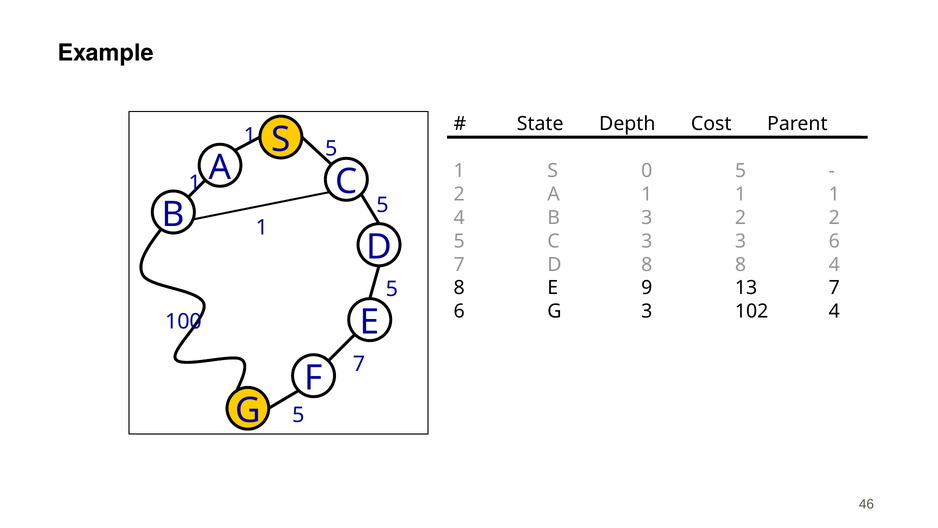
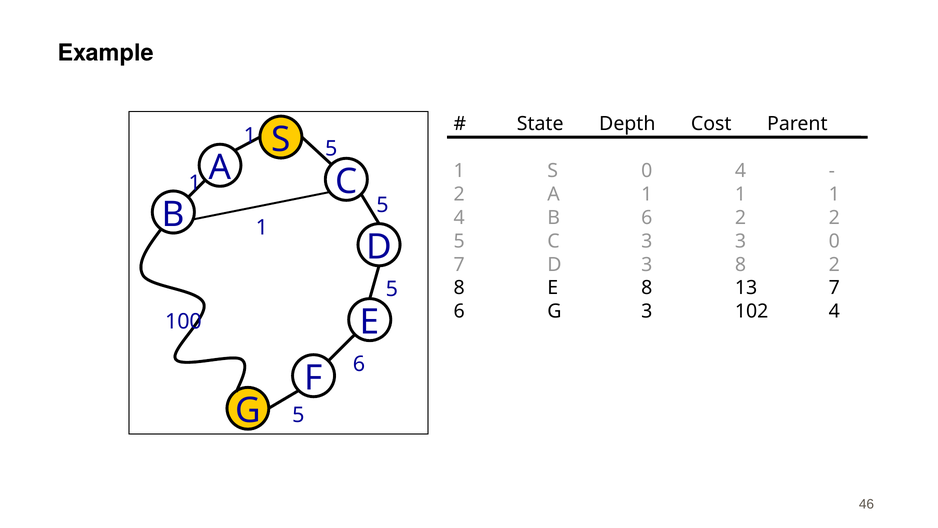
0 5: 5 -> 4 (741, 171)
B 3: 3 -> 6 (647, 217)
3 6: 6 -> 0 (834, 241)
D 8: 8 -> 3 (647, 264)
8 4: 4 -> 2 (834, 264)
E 9: 9 -> 8 (647, 288)
F 7: 7 -> 6 (359, 364)
